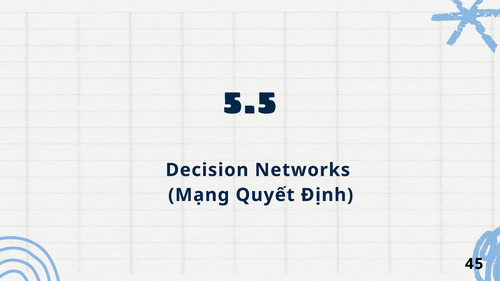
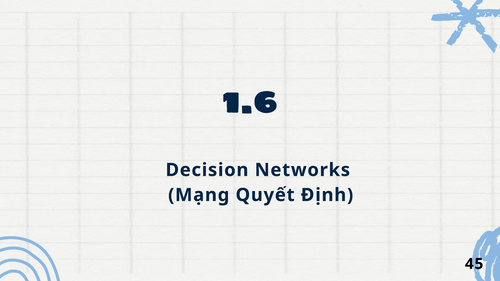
5.5: 5.5 -> 1.6 (250, 102)
